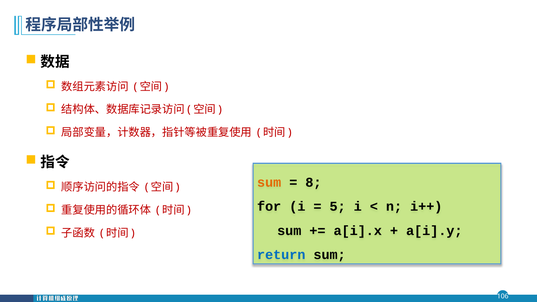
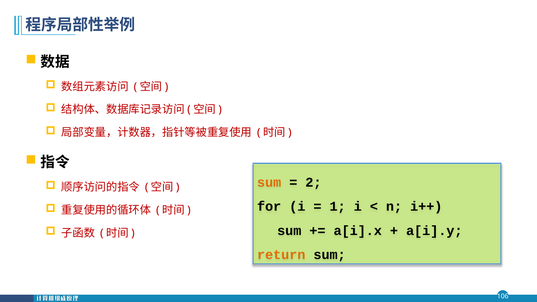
8: 8 -> 2 (313, 182)
5: 5 -> 1 (338, 207)
return colour: blue -> orange (281, 255)
